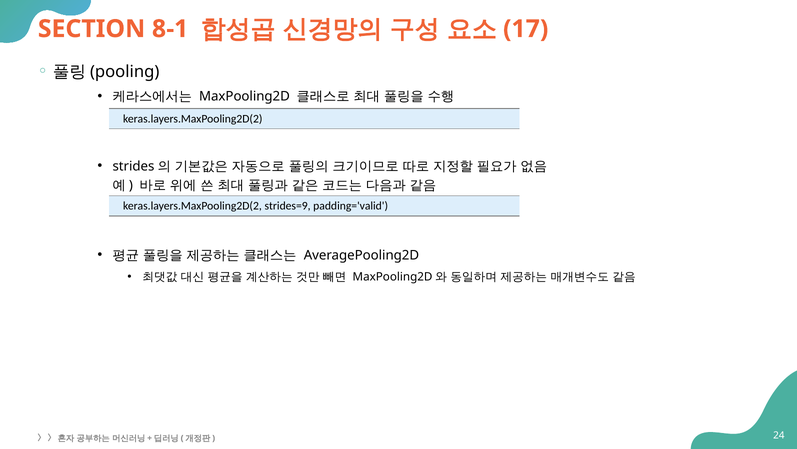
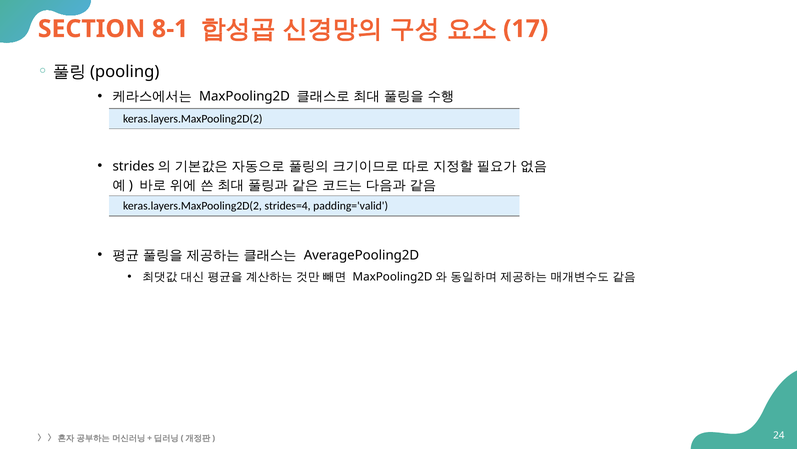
strides=9: strides=9 -> strides=4 (288, 206)
